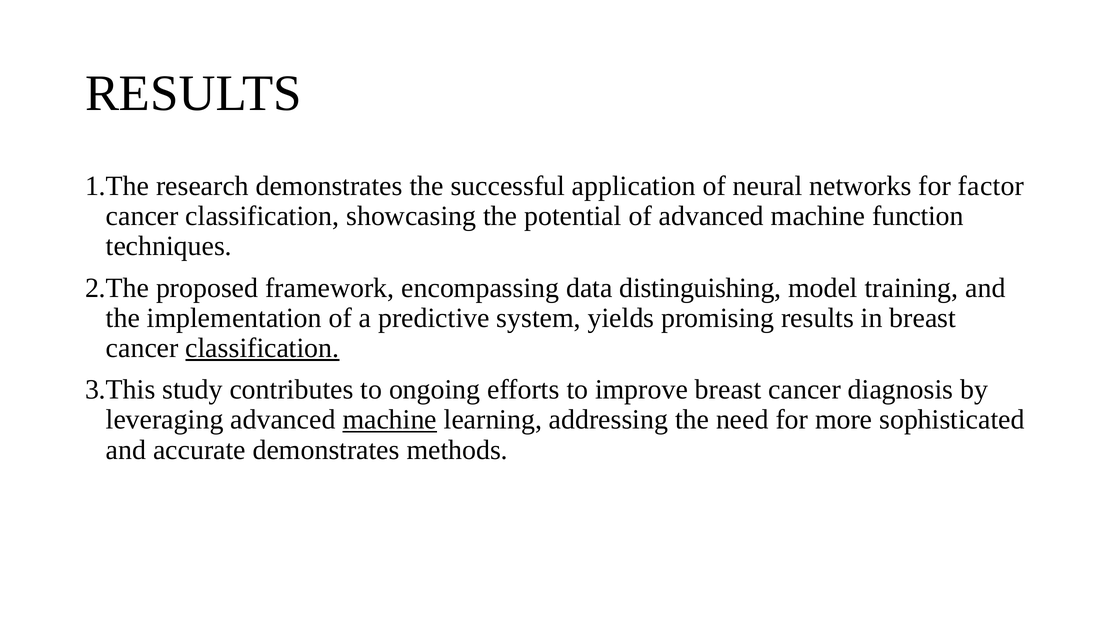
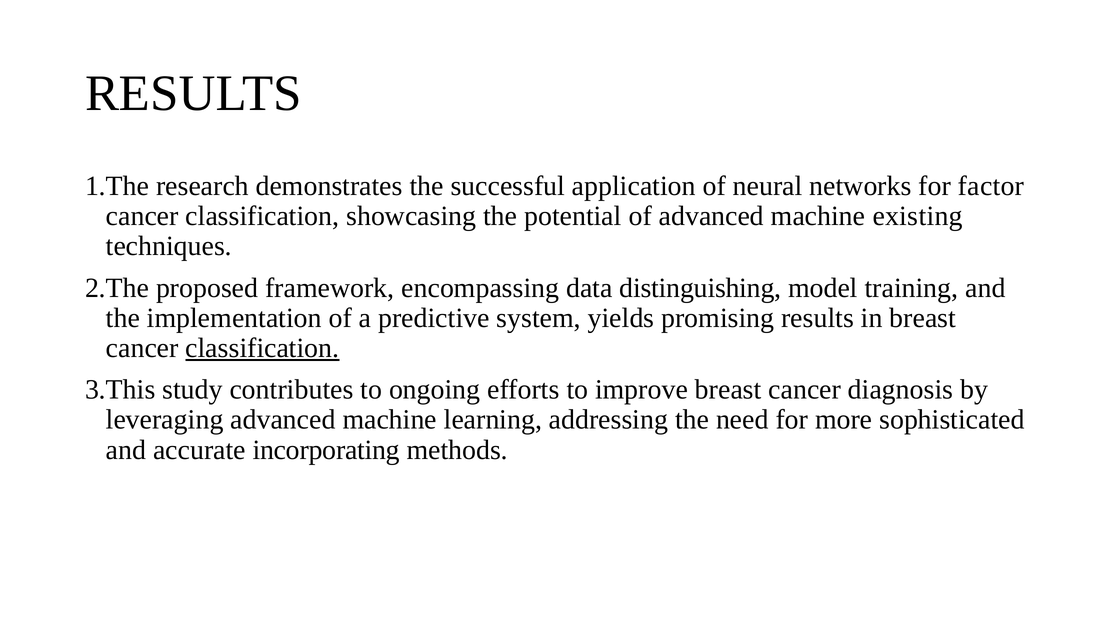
function: function -> existing (918, 216)
machine underline: present -> none (390, 420)
accurate demonstrates: demonstrates -> incorporating (326, 450)
